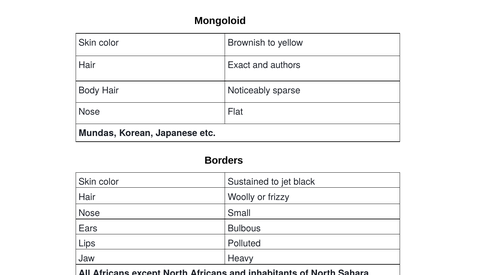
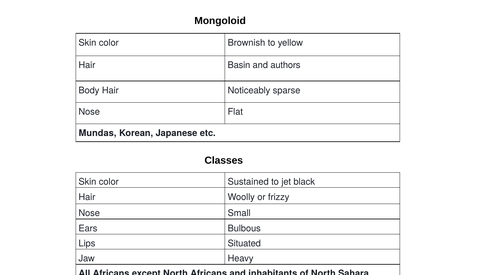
Exact: Exact -> Basin (239, 65)
Borders: Borders -> Classes (224, 161)
Polluted: Polluted -> Situated (244, 244)
